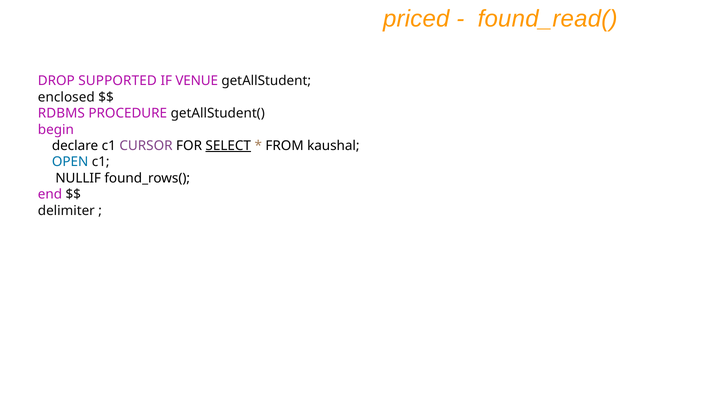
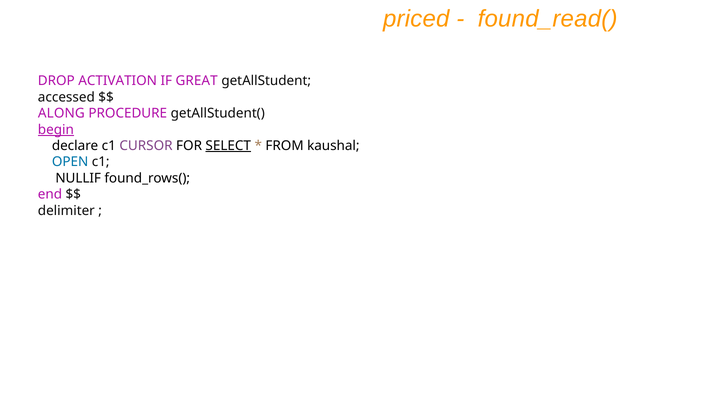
SUPPORTED: SUPPORTED -> ACTIVATION (118, 81)
VENUE: VENUE -> GREAT (197, 81)
enclosed: enclosed -> accessed (66, 97)
RDBMS: RDBMS -> ALONG (61, 113)
begin underline: none -> present (56, 130)
